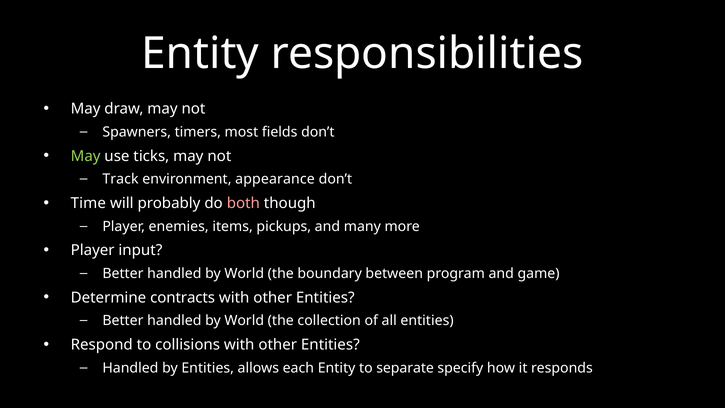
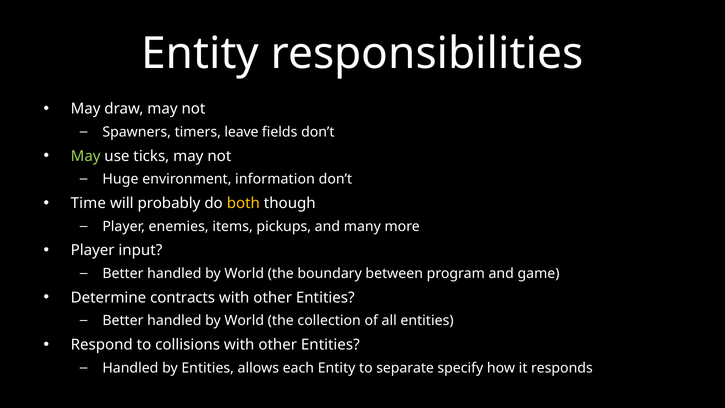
most: most -> leave (242, 132)
Track: Track -> Huge (120, 179)
appearance: appearance -> information (275, 179)
both colour: pink -> yellow (243, 203)
